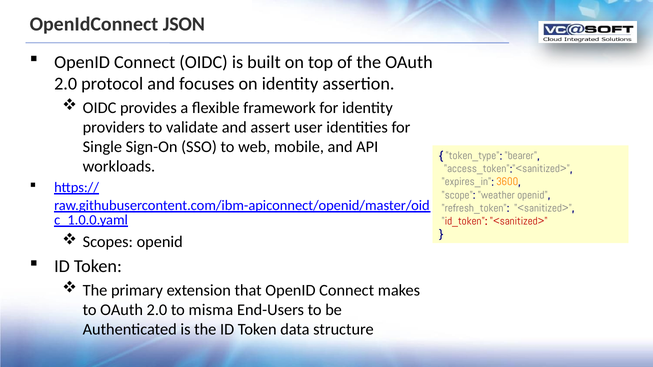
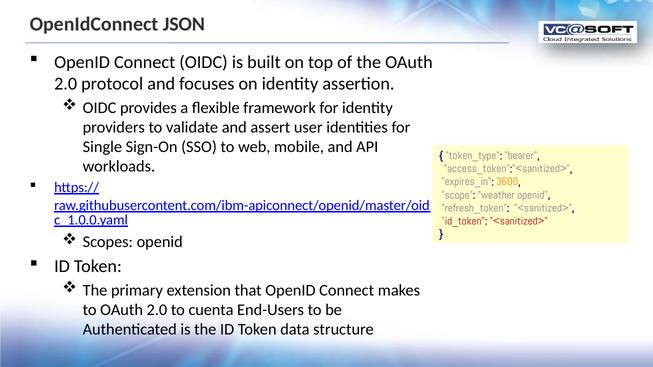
misma: misma -> cuenta (211, 310)
